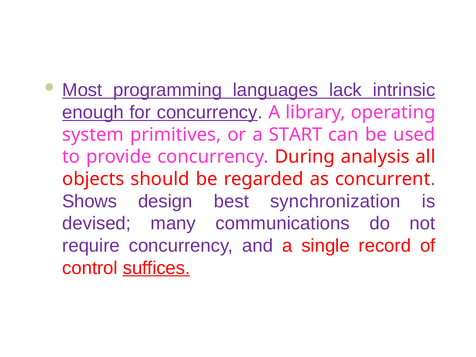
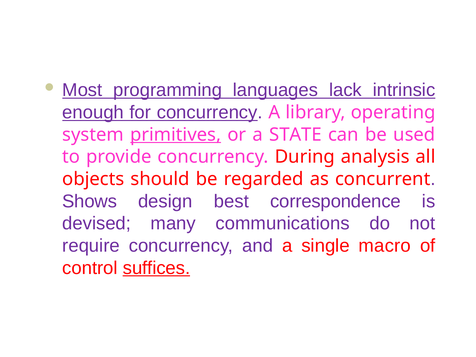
primitives underline: none -> present (176, 135)
START: START -> STATE (296, 135)
synchronization: synchronization -> correspondence (335, 201)
record: record -> macro (385, 246)
